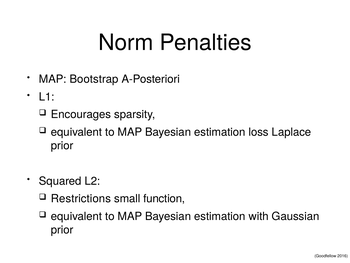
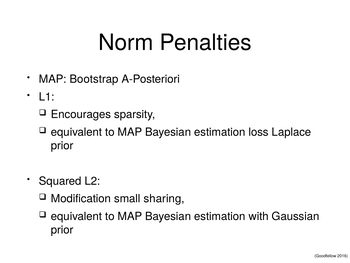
Restrictions: Restrictions -> Modification (81, 198)
function: function -> sharing (164, 198)
